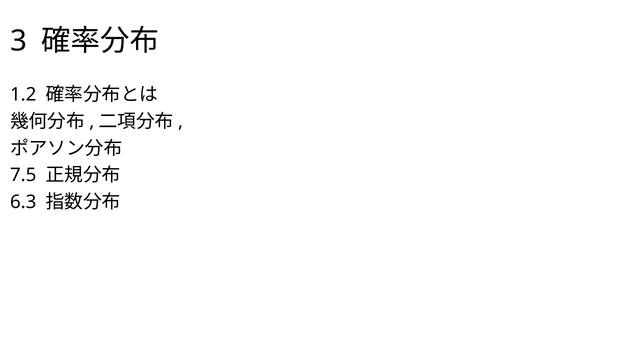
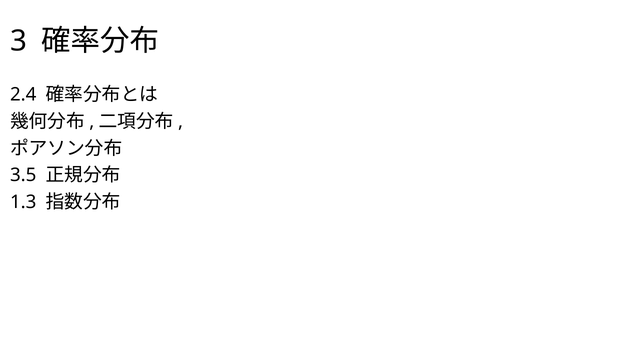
1.2: 1.2 -> 2.4 (23, 95)
7.5: 7.5 -> 3.5 (23, 175)
6.3: 6.3 -> 1.3 (23, 202)
